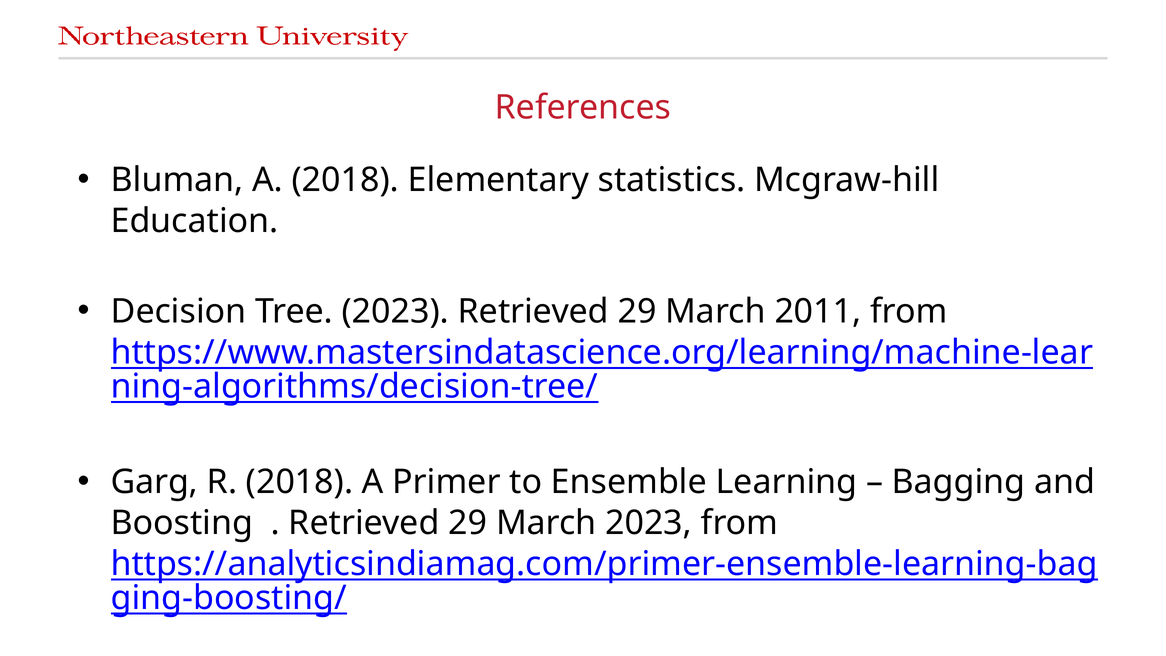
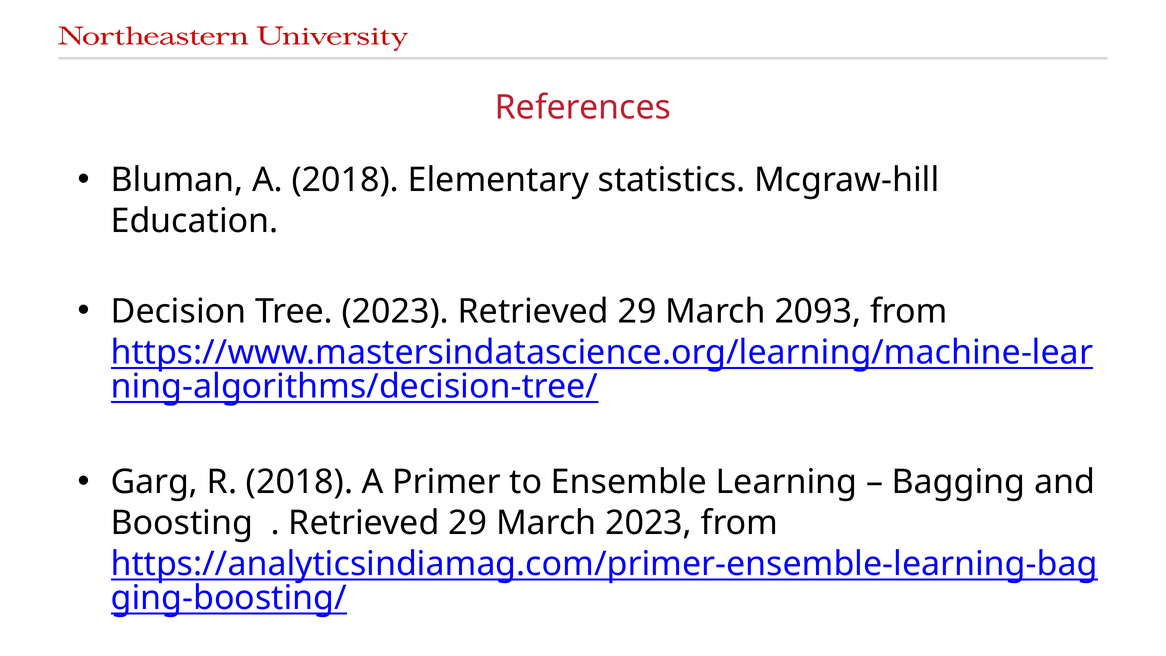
2011: 2011 -> 2093 (818, 311)
